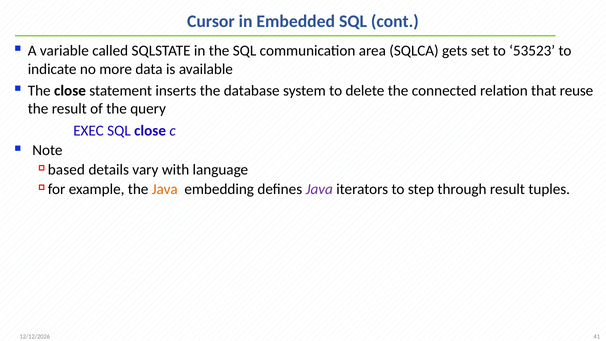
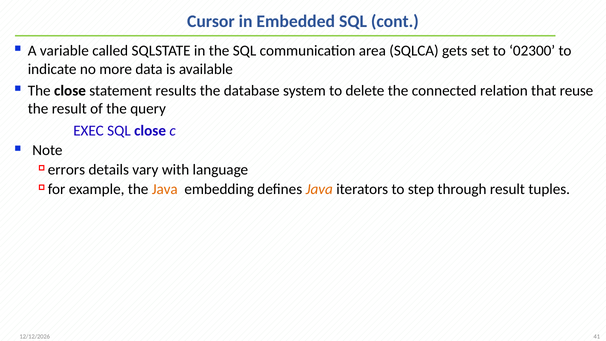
53523: 53523 -> 02300 (532, 51)
inserts: inserts -> results (176, 91)
based: based -> errors (66, 170)
Java colour: purple -> orange (319, 189)
